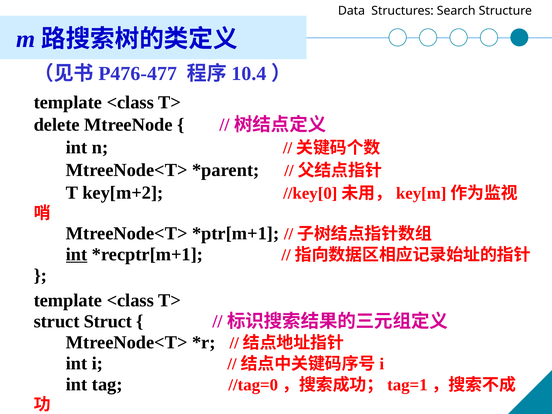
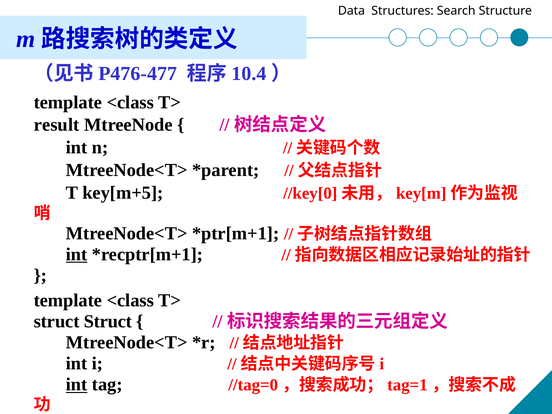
delete: delete -> result (57, 125)
key[m+2: key[m+2 -> key[m+5 (123, 193)
int underline: none -> present (77, 384)
